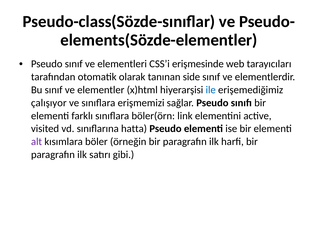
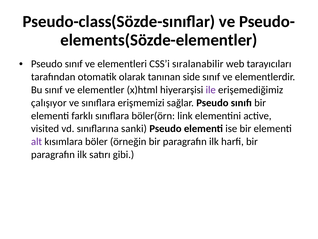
erişmesinde: erişmesinde -> sıralanabilir (198, 64)
ile colour: blue -> purple (211, 90)
hatta: hatta -> sanki (134, 128)
